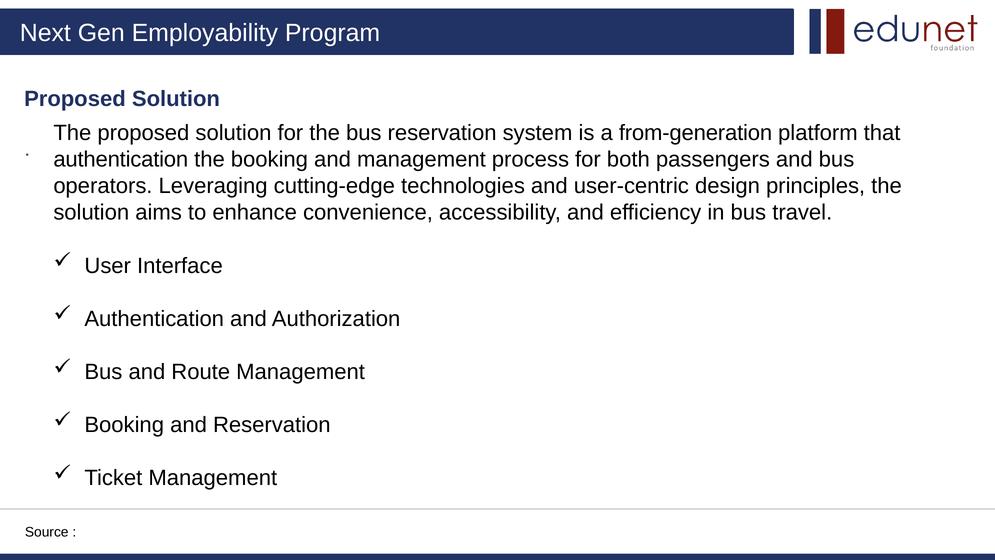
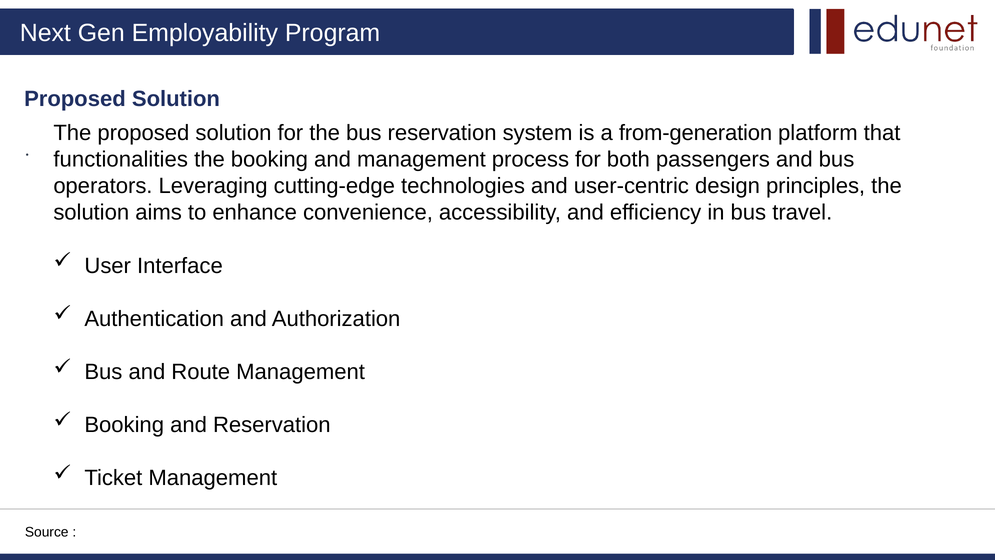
authentication: authentication -> functionalities (121, 160)
